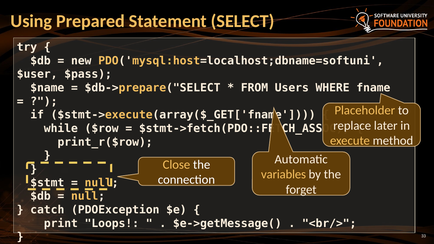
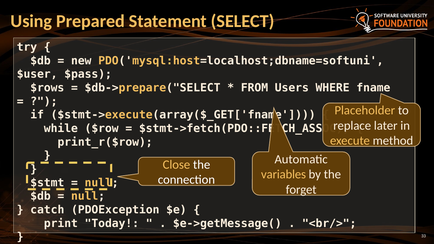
$name: $name -> $rows (47, 88)
Loops: Loops -> Today (112, 223)
